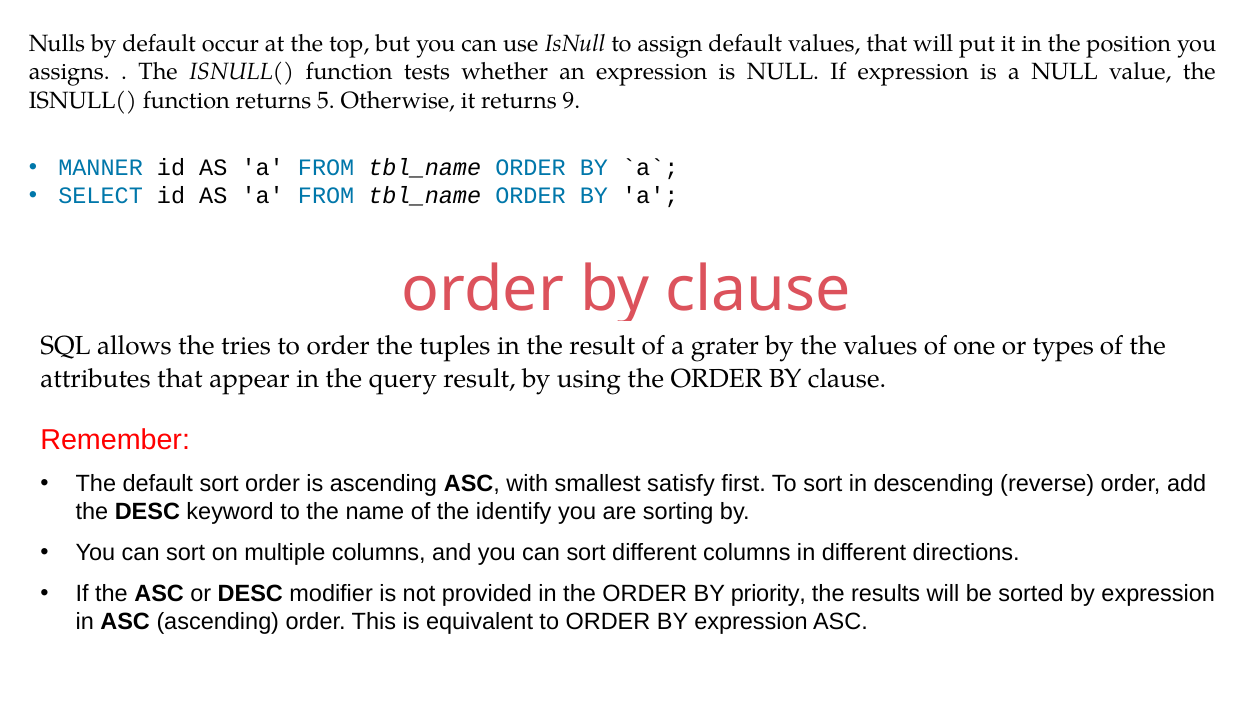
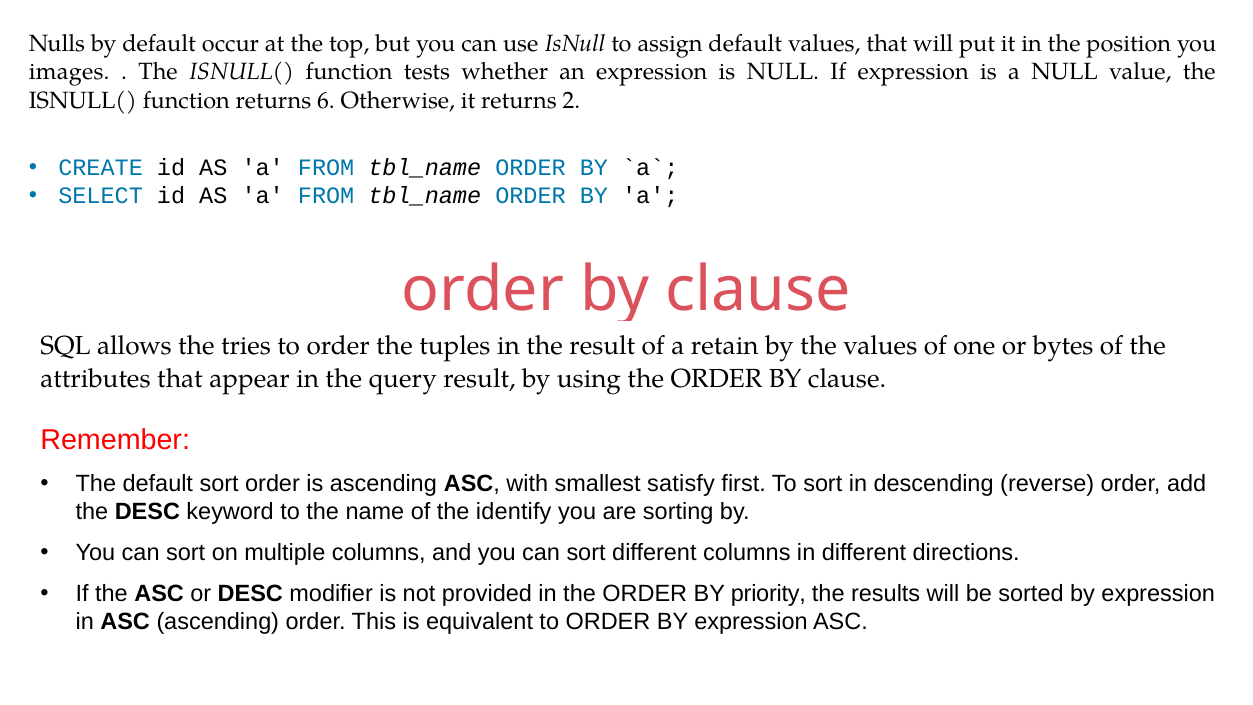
assigns: assigns -> images (69, 72)
5: 5 -> 6 (326, 100)
9: 9 -> 2 (571, 100)
MANNER: MANNER -> CREATE (101, 168)
grater: grater -> retain (725, 345)
types: types -> bytes (1063, 345)
